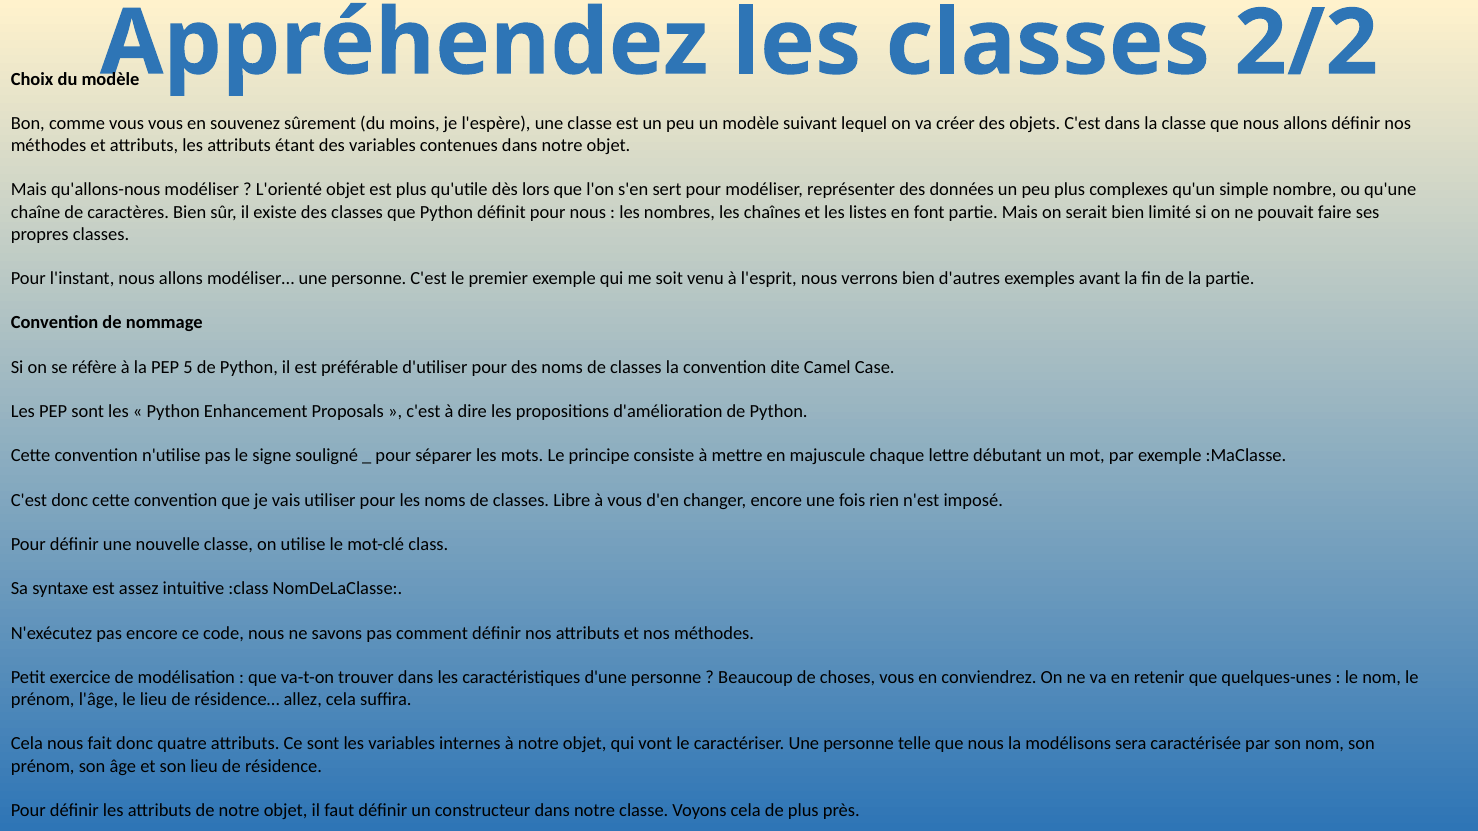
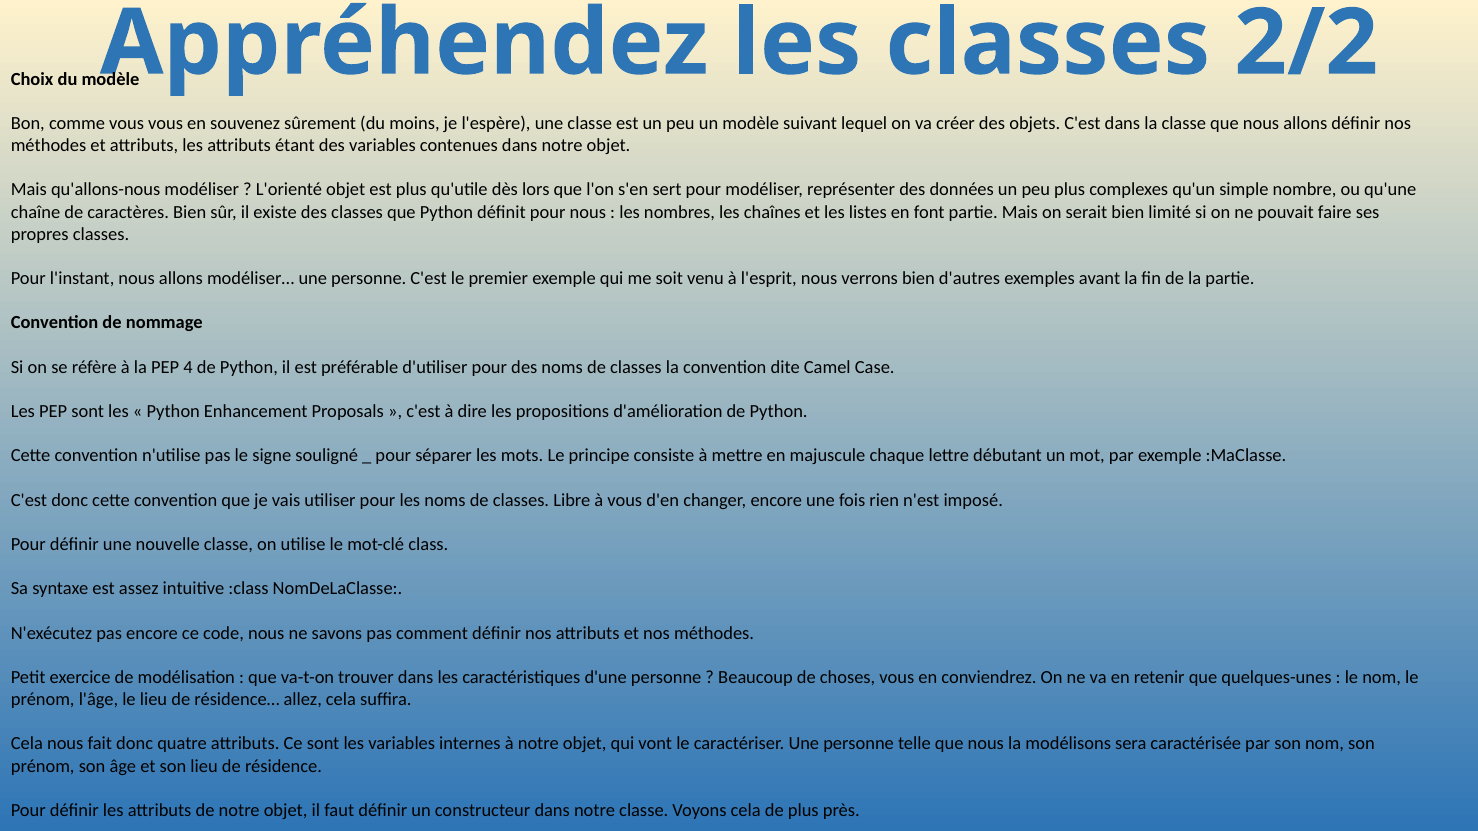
5: 5 -> 4 (188, 367)
